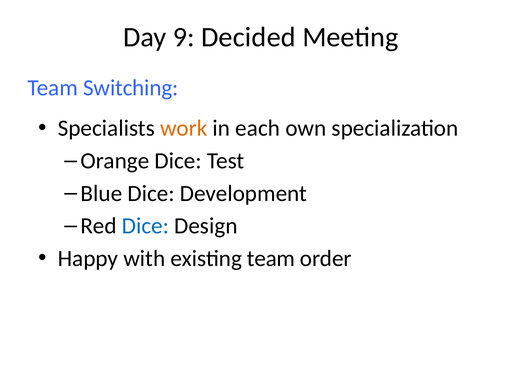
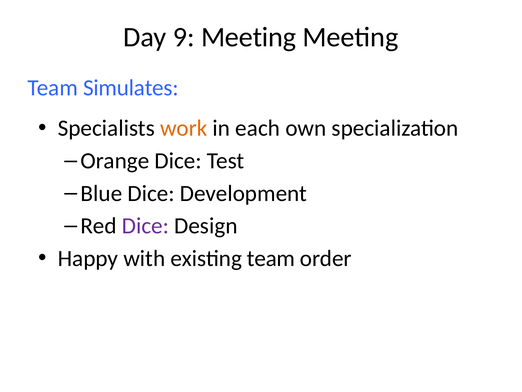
9 Decided: Decided -> Meeting (249, 37)
Switching: Switching -> Simulates (131, 88)
Dice colour: blue -> purple (145, 226)
